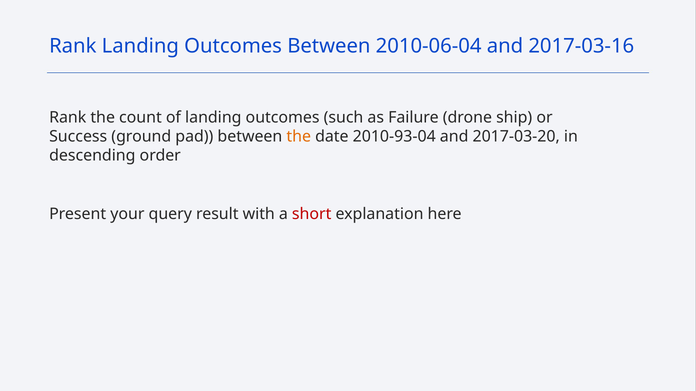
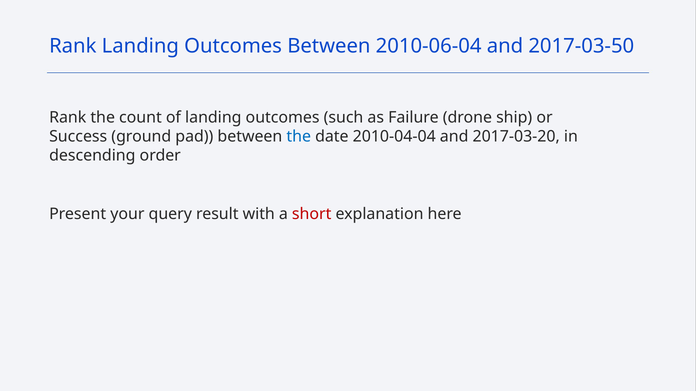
2017-03-16: 2017-03-16 -> 2017-03-50 (581, 46)
the colour: orange -> blue (299, 137)
2010-93-04: 2010-93-04 -> 2010-04-04 (394, 137)
